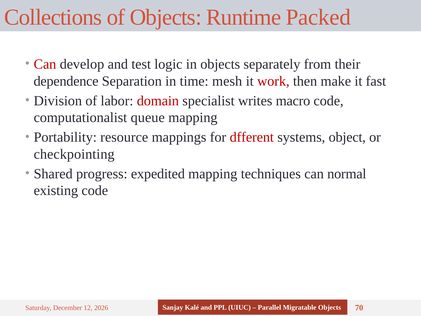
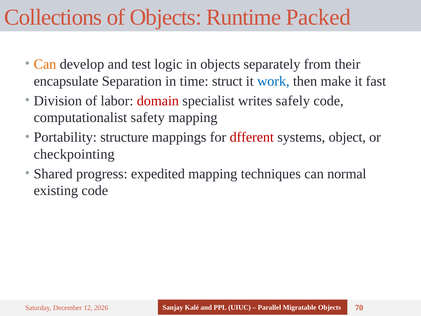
Can colour: red -> orange (45, 64)
dependence: dependence -> encapsulate (66, 81)
mesh: mesh -> struct (227, 81)
work colour: red -> blue (273, 81)
macro: macro -> safely (293, 101)
queue: queue -> safety (148, 117)
resource: resource -> structure (124, 137)
